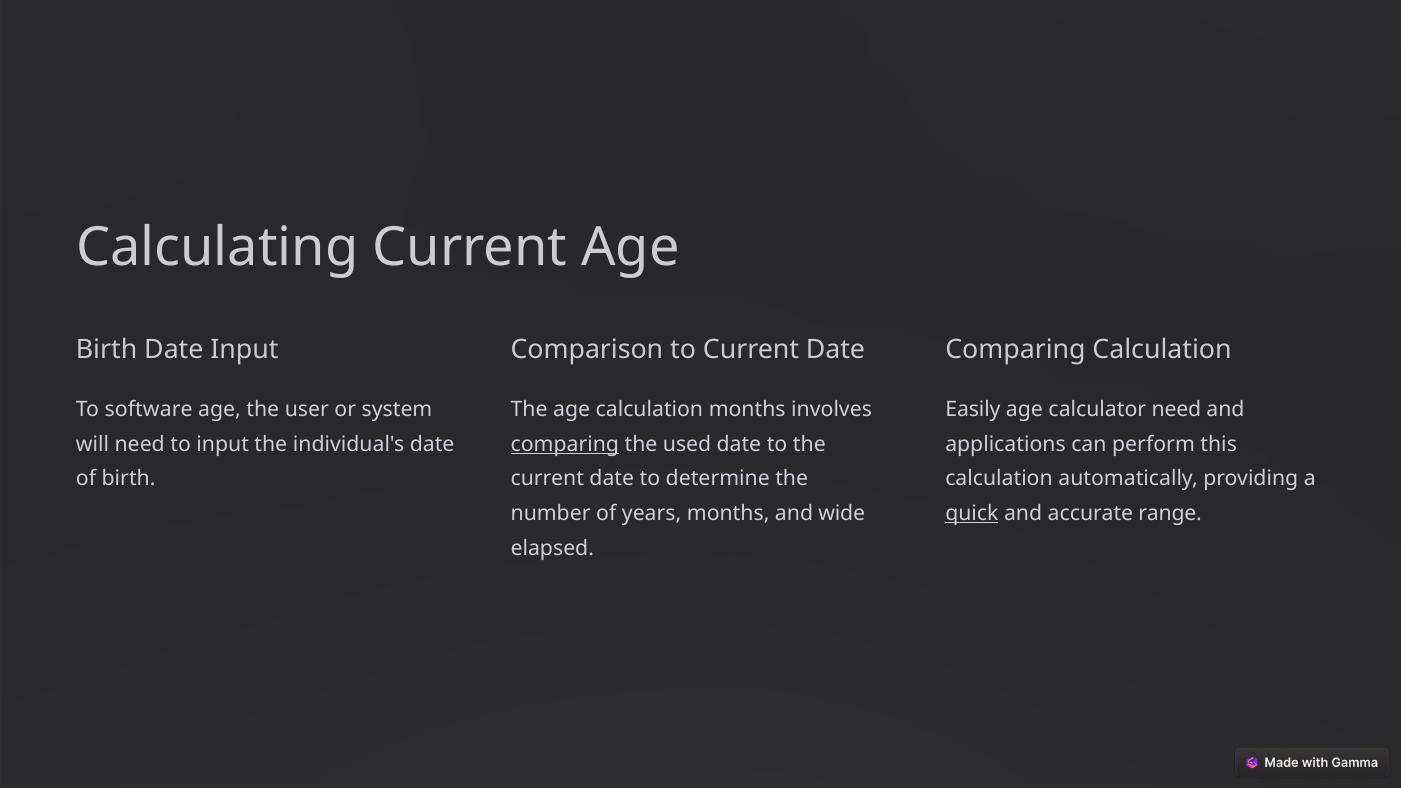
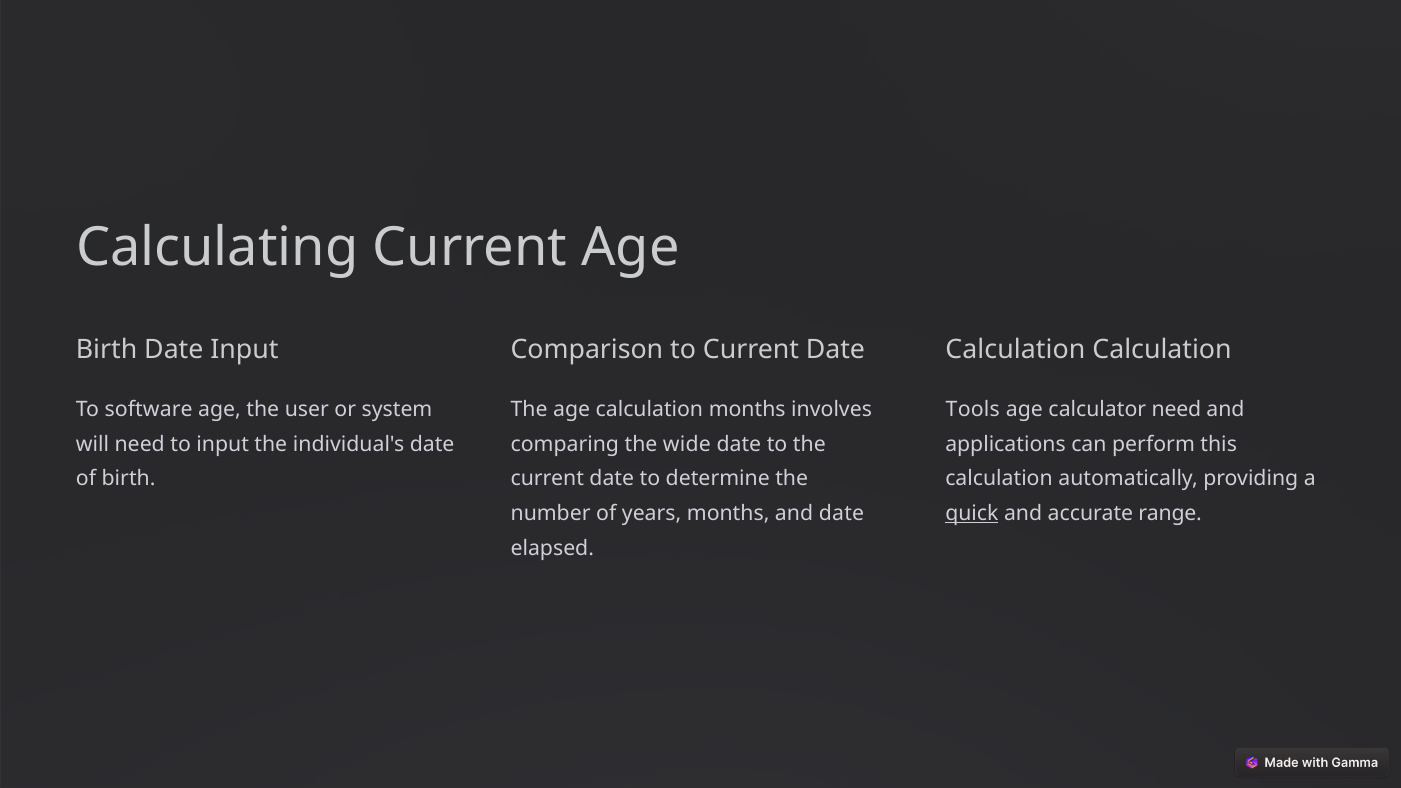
Comparing: Comparing -> Calculation (1015, 350)
Easily: Easily -> Tools (973, 410)
comparing underline: present -> none (565, 444)
used: used -> wide (687, 444)
and wide: wide -> date (842, 514)
